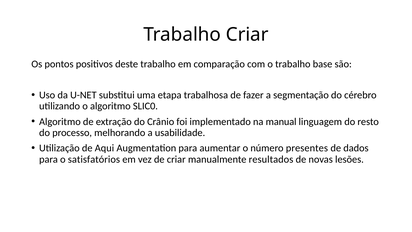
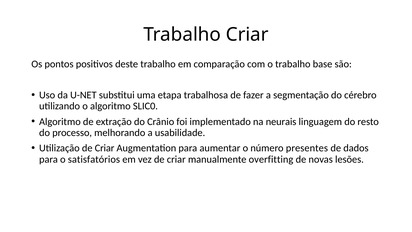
manual: manual -> neurais (281, 122)
Utilização de Aqui: Aqui -> Criar (105, 148)
resultados: resultados -> overfitting (271, 159)
